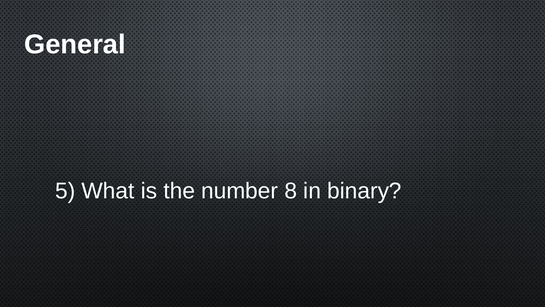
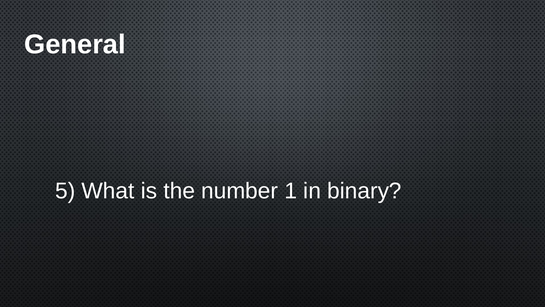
8: 8 -> 1 (291, 191)
